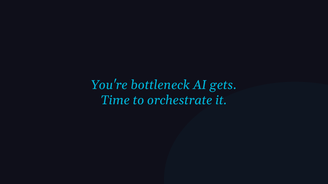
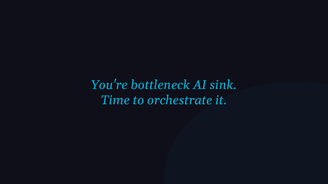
gets: gets -> sink (223, 85)
